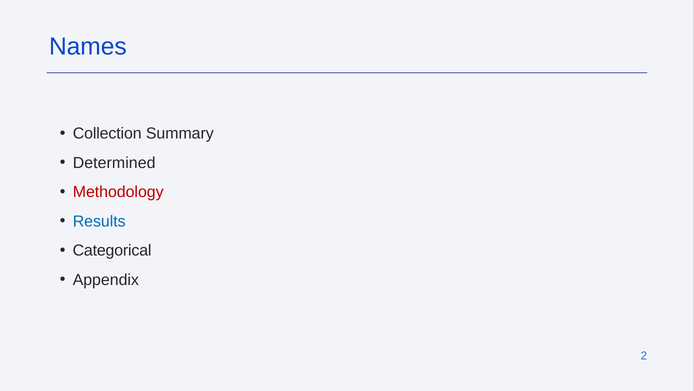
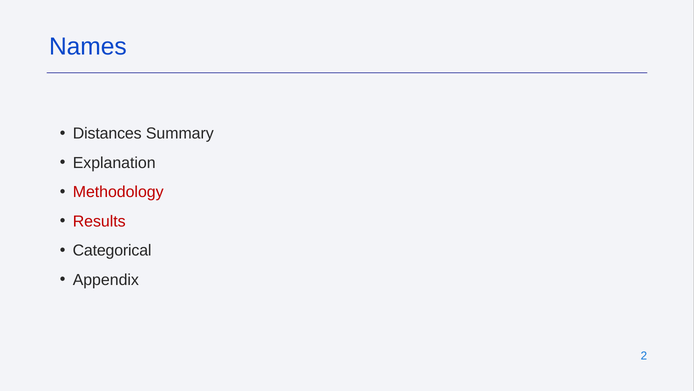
Collection: Collection -> Distances (107, 134)
Determined: Determined -> Explanation (114, 163)
Results colour: blue -> red (99, 221)
